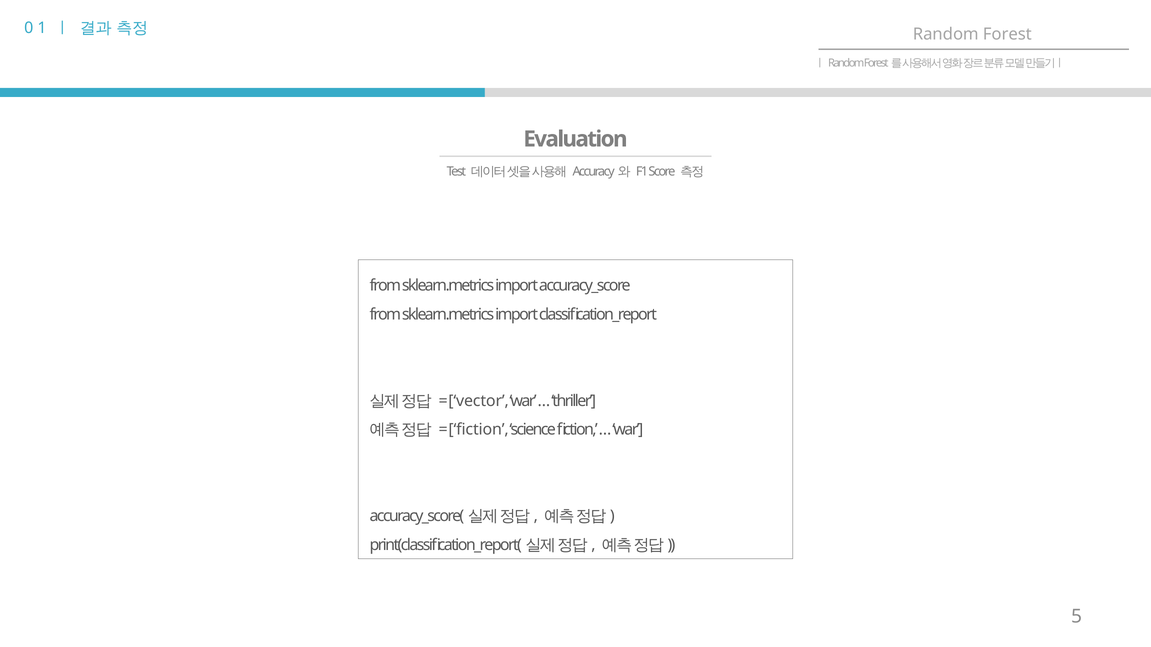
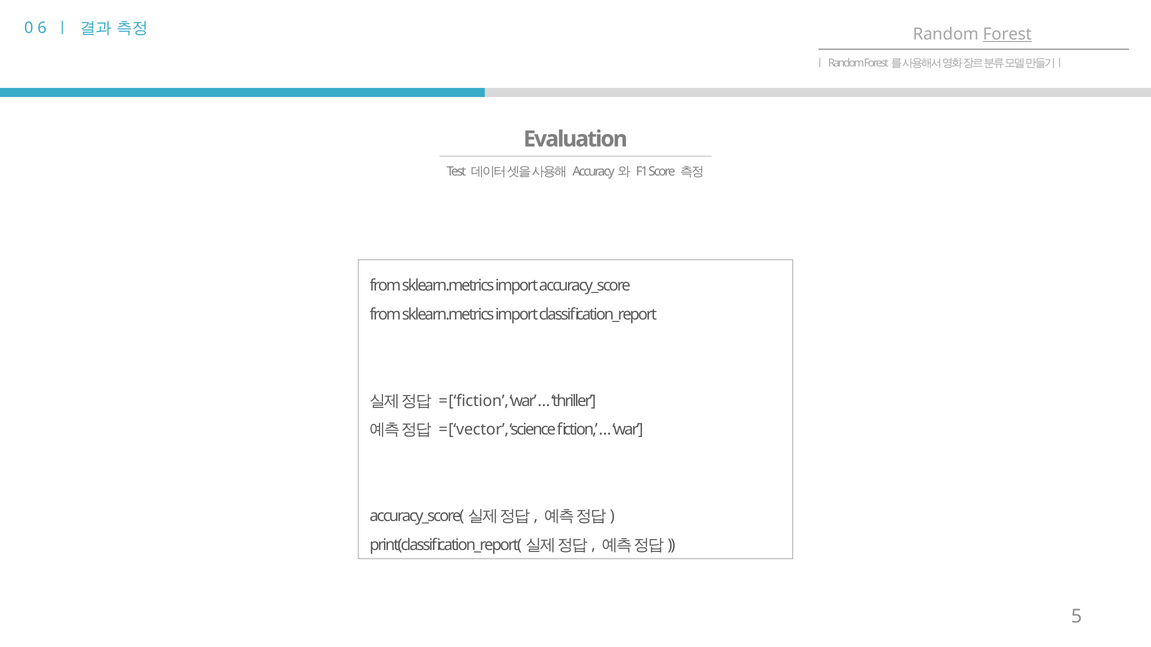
1: 1 -> 6 (42, 28)
Forest underline: none -> present (1007, 34)
vector: vector -> fiction (479, 401)
fiction: fiction -> vector (479, 430)
